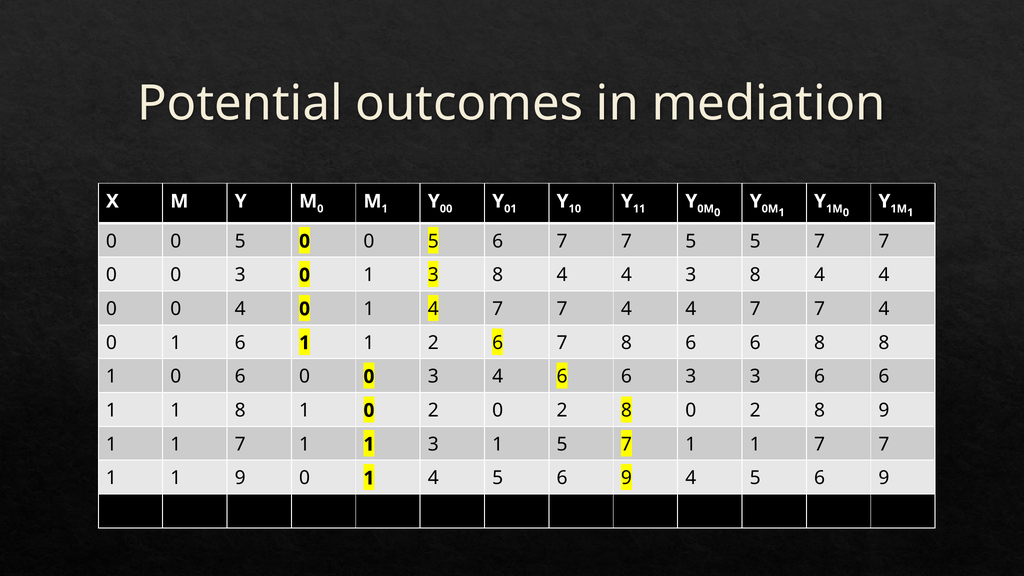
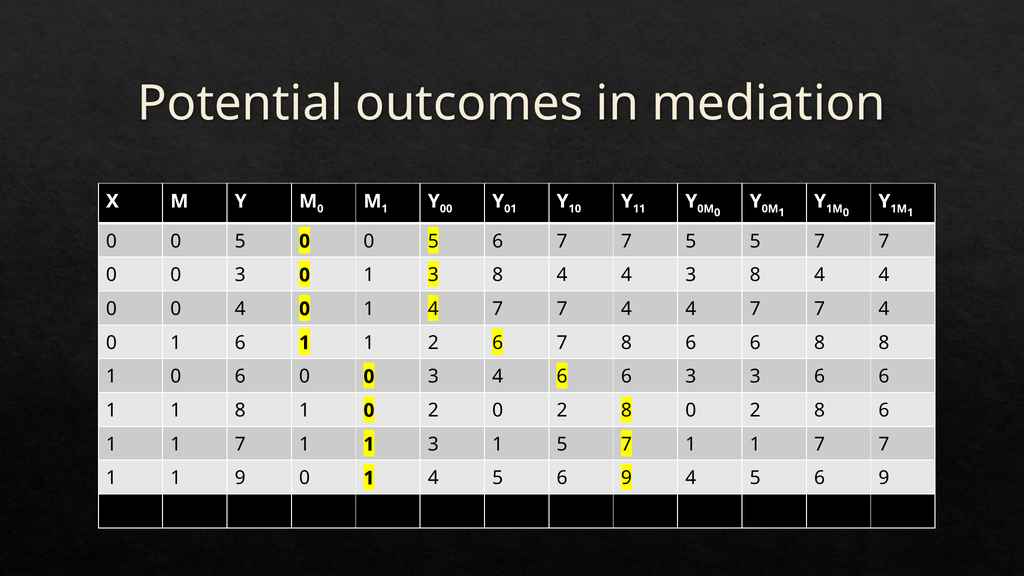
2 8 9: 9 -> 6 (884, 410)
